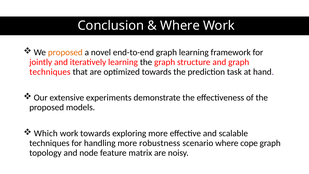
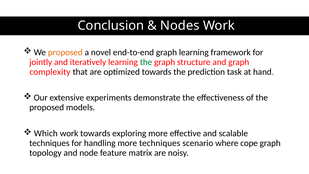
Where: Where -> Nodes (180, 26)
the colour: black -> green (146, 62)
techniques: techniques -> complexity (50, 72)
more robustness: robustness -> techniques (160, 143)
